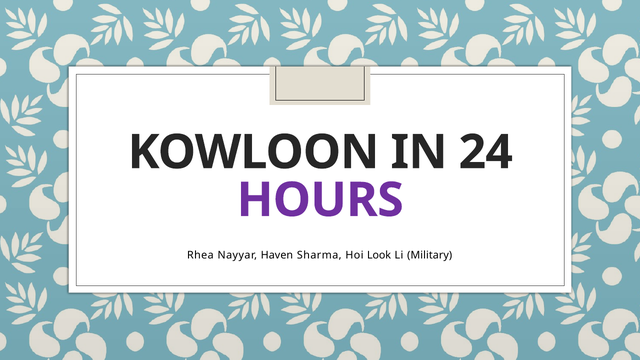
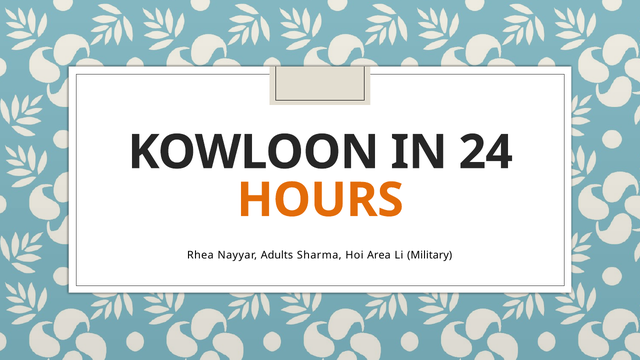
HOURS colour: purple -> orange (320, 200)
Haven: Haven -> Adults (277, 255)
Look: Look -> Area (379, 255)
